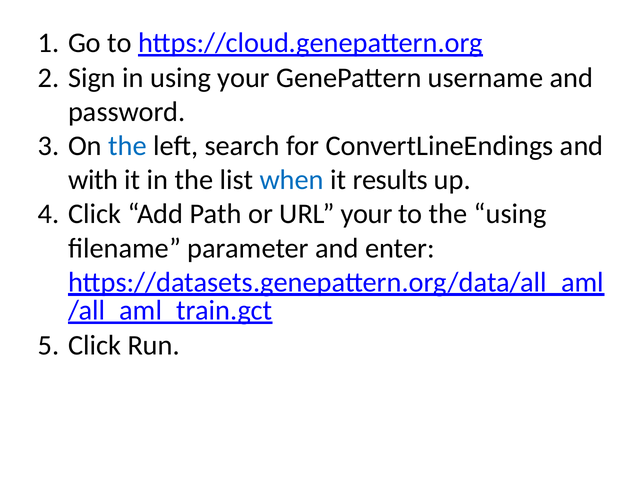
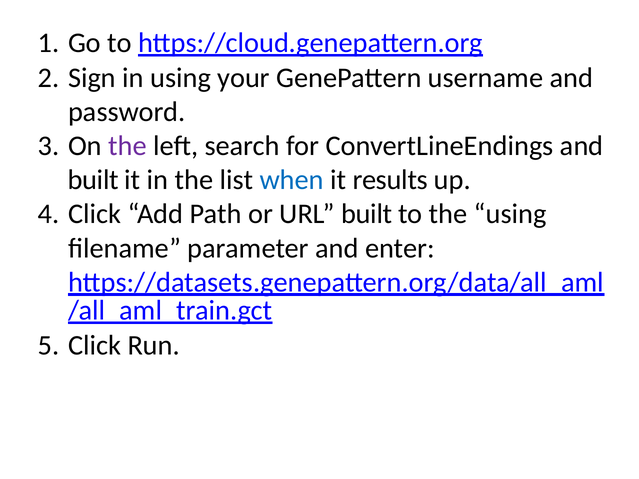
the colour: blue -> purple (127, 146)
with: with -> built (93, 180)
URL your: your -> built (367, 214)
